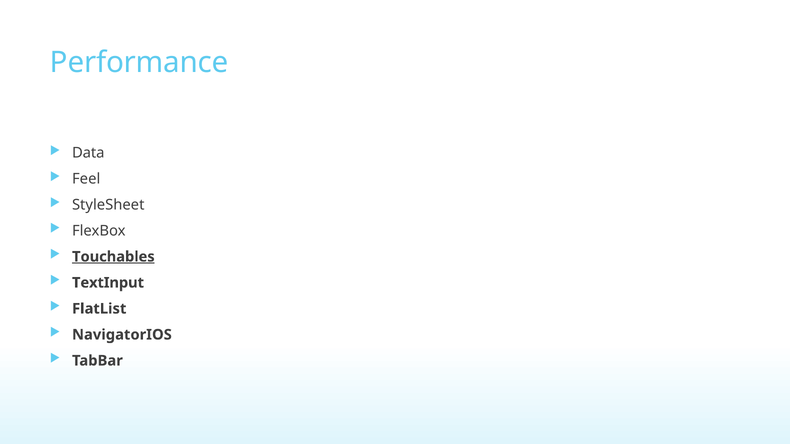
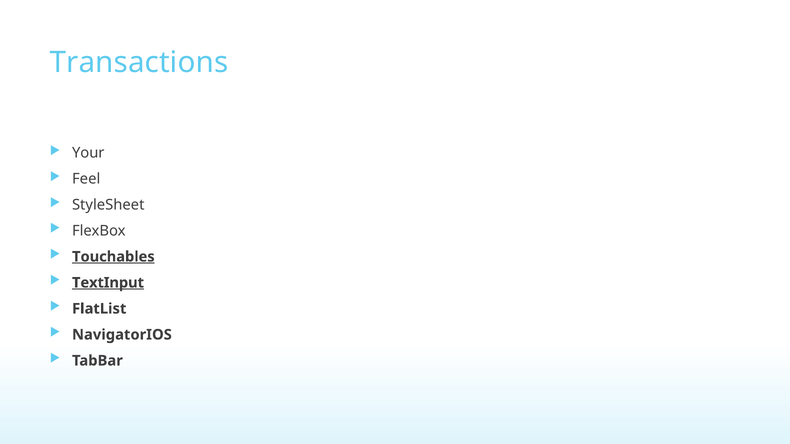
Performance: Performance -> Transactions (139, 62)
Data: Data -> Your (88, 153)
TextInput underline: none -> present (108, 283)
